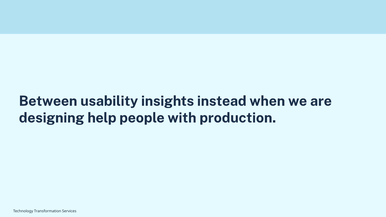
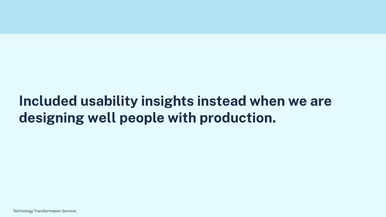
Between: Between -> Included (48, 101)
help: help -> well (102, 118)
